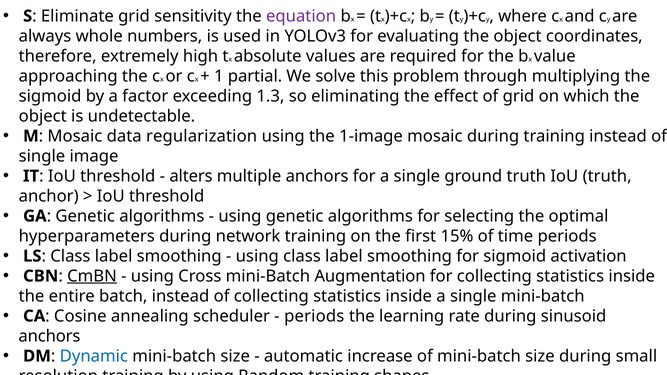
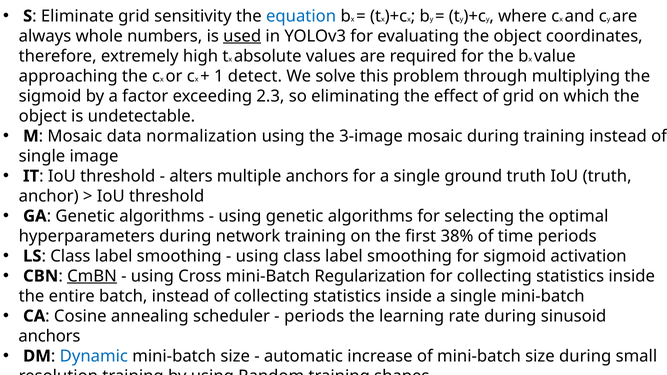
equation colour: purple -> blue (301, 16)
used underline: none -> present (242, 36)
partial: partial -> detect (255, 76)
1.3: 1.3 -> 2.3 (270, 96)
regularization: regularization -> normalization (202, 136)
1-image: 1-image -> 3-image (371, 136)
15%: 15% -> 38% (457, 236)
Augmentation: Augmentation -> Regularization (370, 276)
